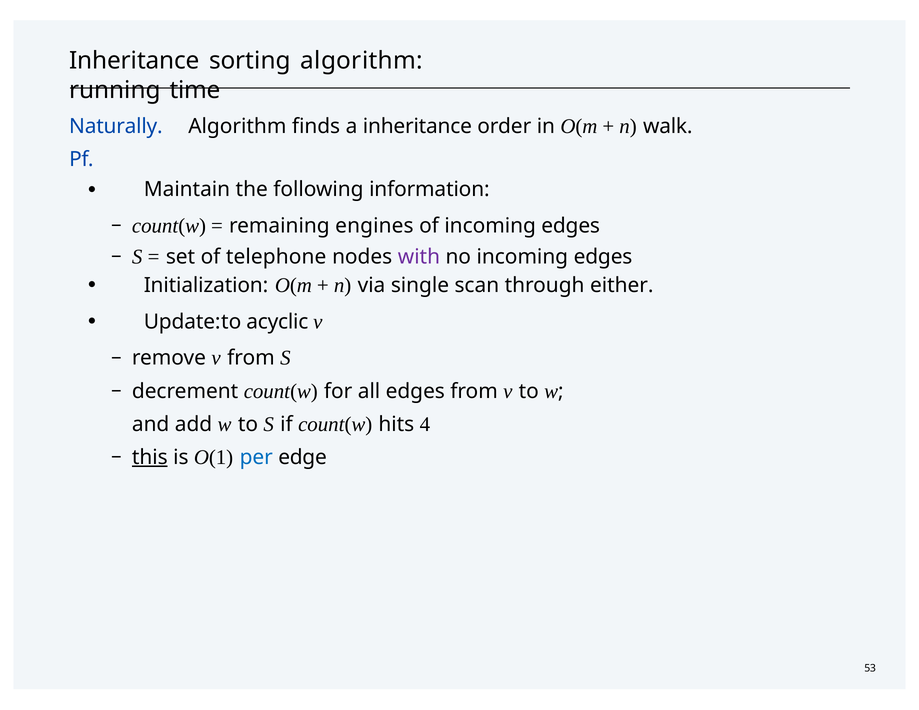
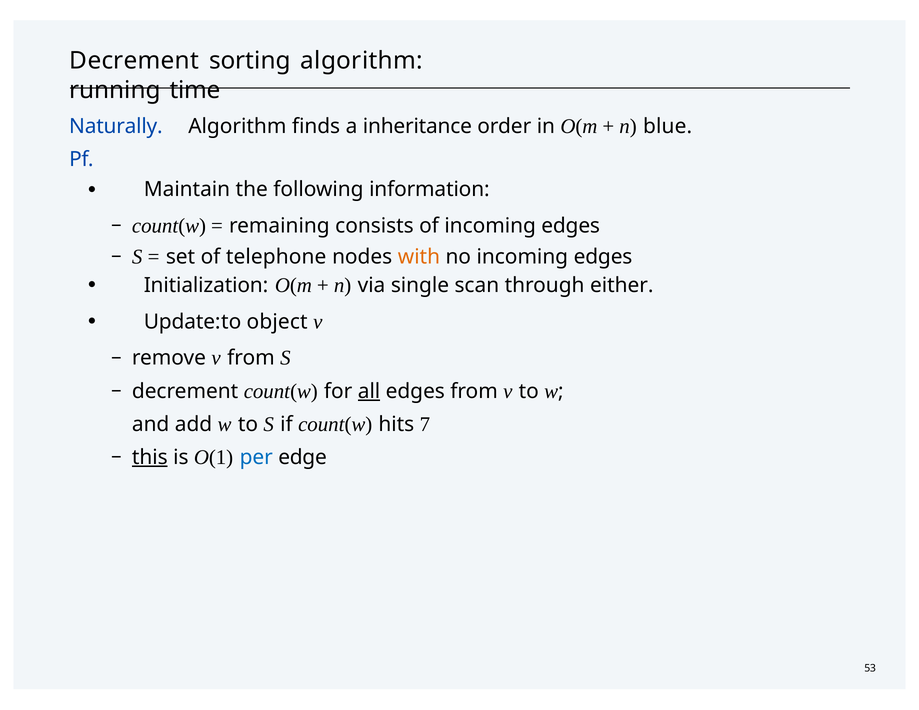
Inheritance: Inheritance -> Decrement (134, 61)
walk: walk -> blue (668, 126)
engines: engines -> consists (374, 226)
with colour: purple -> orange (419, 257)
acyclic: acyclic -> object (277, 322)
all underline: none -> present (369, 391)
4: 4 -> 7 (425, 424)
